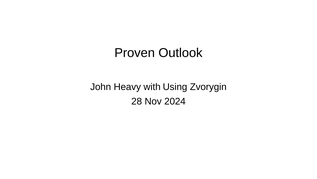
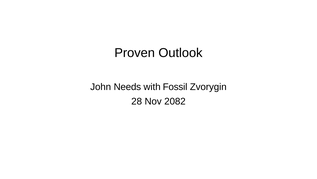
Heavy: Heavy -> Needs (127, 87)
Using: Using -> Fossil (175, 87)
2024: 2024 -> 2082 (175, 101)
